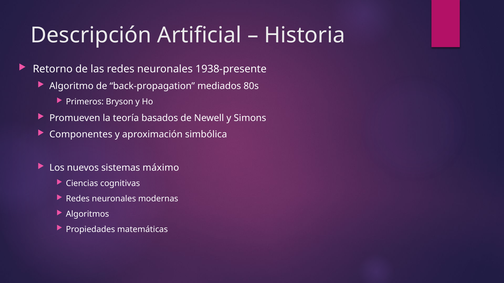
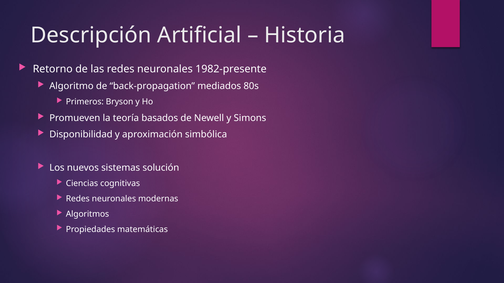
1938-presente: 1938-presente -> 1982-presente (231, 69)
Componentes: Componentes -> Disponibilidad (81, 135)
máximo: máximo -> solución (161, 168)
